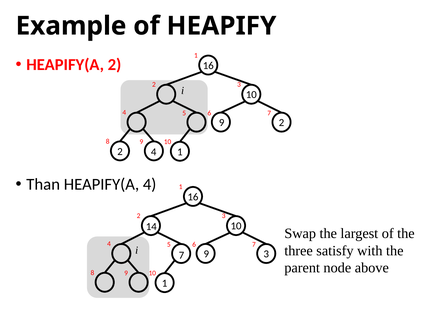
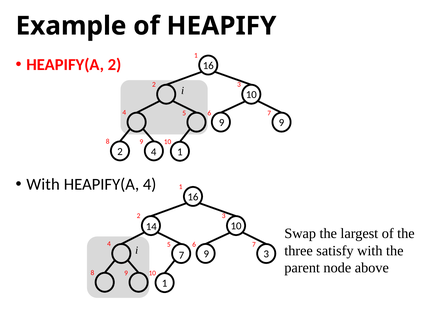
9 2: 2 -> 9 (282, 123)
Than: Than -> With (43, 184)
